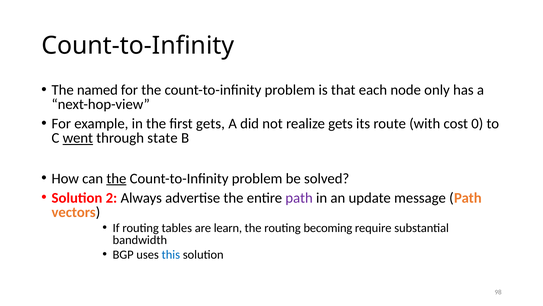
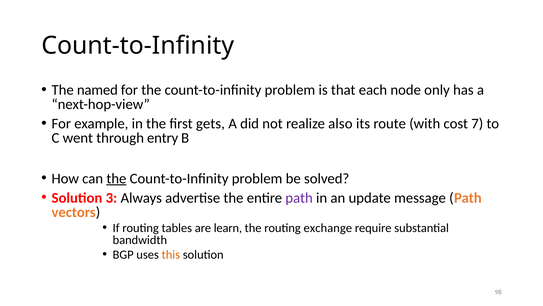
realize gets: gets -> also (340, 124)
0: 0 -> 7 (477, 124)
went underline: present -> none (78, 138)
state: state -> entry (163, 138)
2: 2 -> 3 (111, 198)
becoming: becoming -> exchange (328, 228)
this colour: blue -> orange (171, 254)
